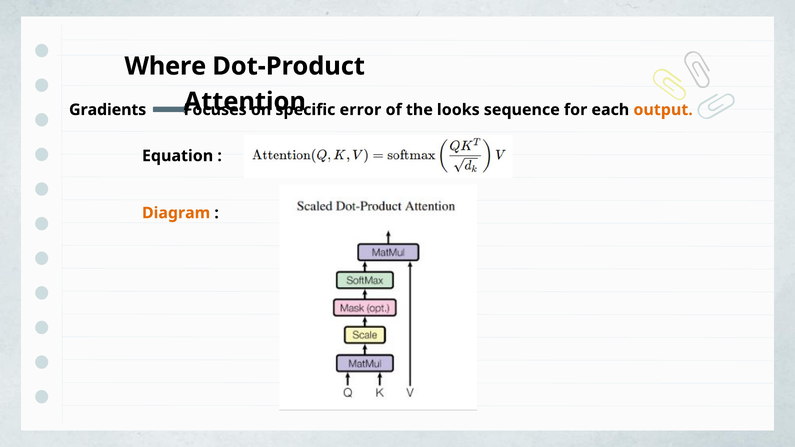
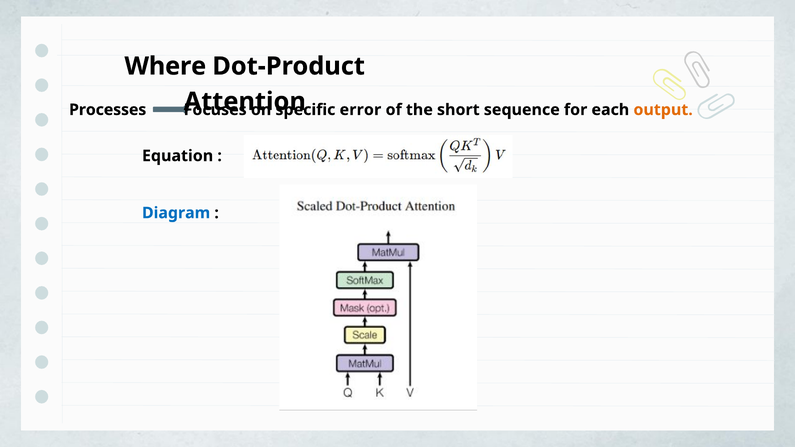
Gradients: Gradients -> Processes (108, 110)
looks: looks -> short (458, 110)
Diagram colour: orange -> blue (176, 213)
